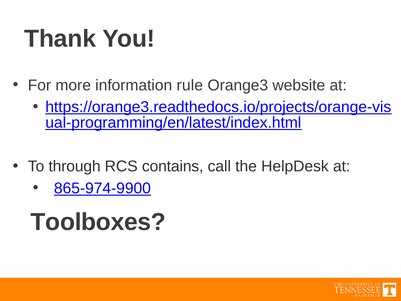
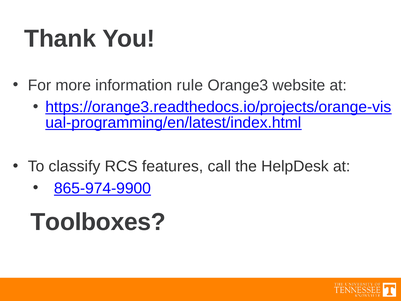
through: through -> classify (74, 166)
contains: contains -> features (173, 166)
